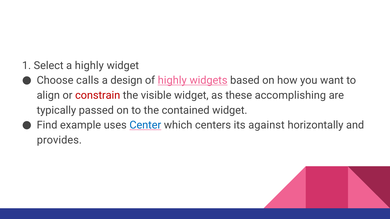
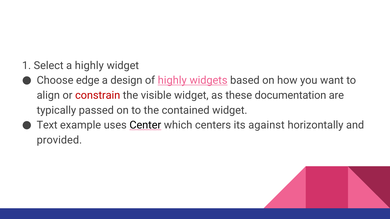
calls: calls -> edge (88, 81)
accomplishing: accomplishing -> documentation (290, 95)
Find: Find -> Text (47, 125)
Center colour: blue -> black (145, 125)
provides: provides -> provided (59, 140)
